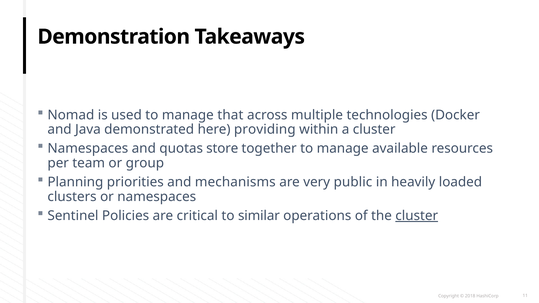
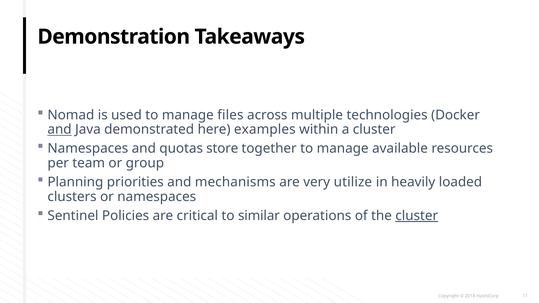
that: that -> files (230, 115)
and underline: none -> present (60, 130)
providing: providing -> examples (265, 130)
public: public -> utilize (353, 182)
